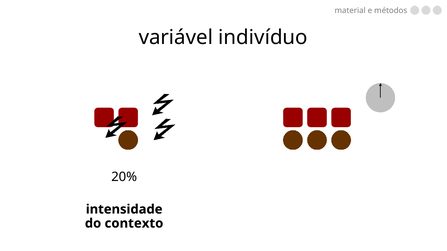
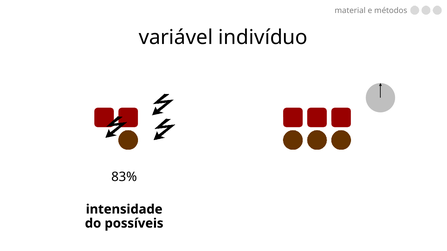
20%: 20% -> 83% (124, 177)
contexto: contexto -> possíveis (134, 224)
